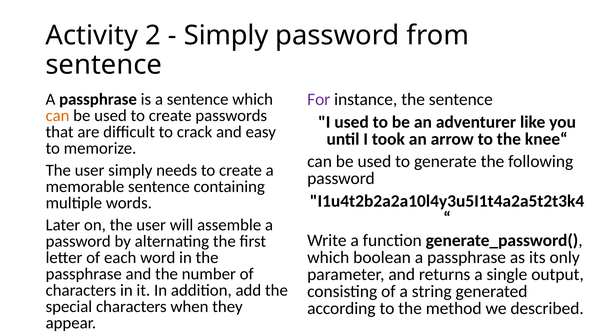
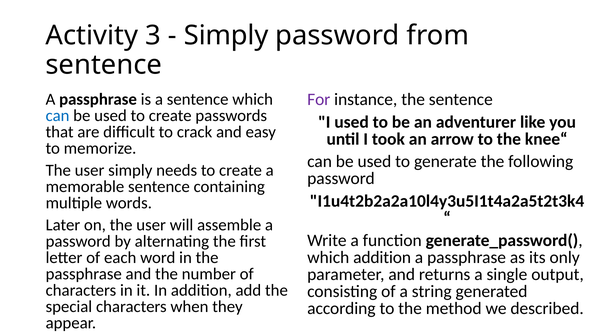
2: 2 -> 3 (153, 35)
can colour: orange -> blue (58, 116)
which boolean: boolean -> addition (382, 258)
